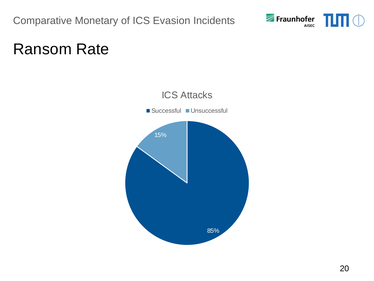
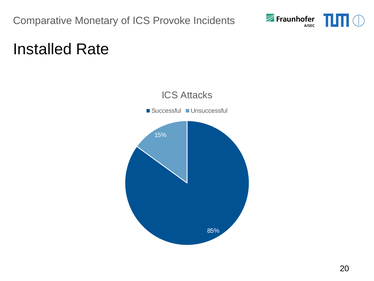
Evasion: Evasion -> Provoke (172, 21)
Ransom: Ransom -> Installed (42, 49)
